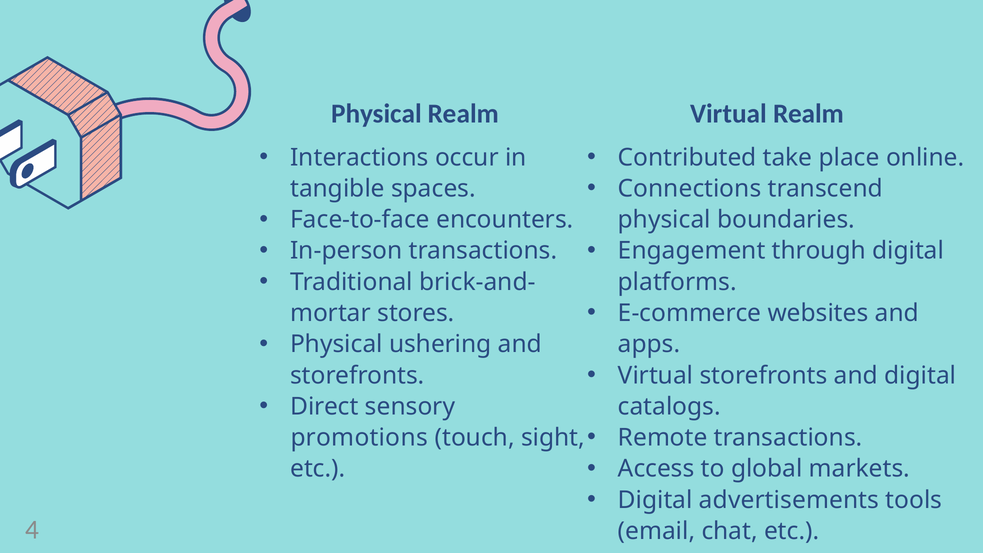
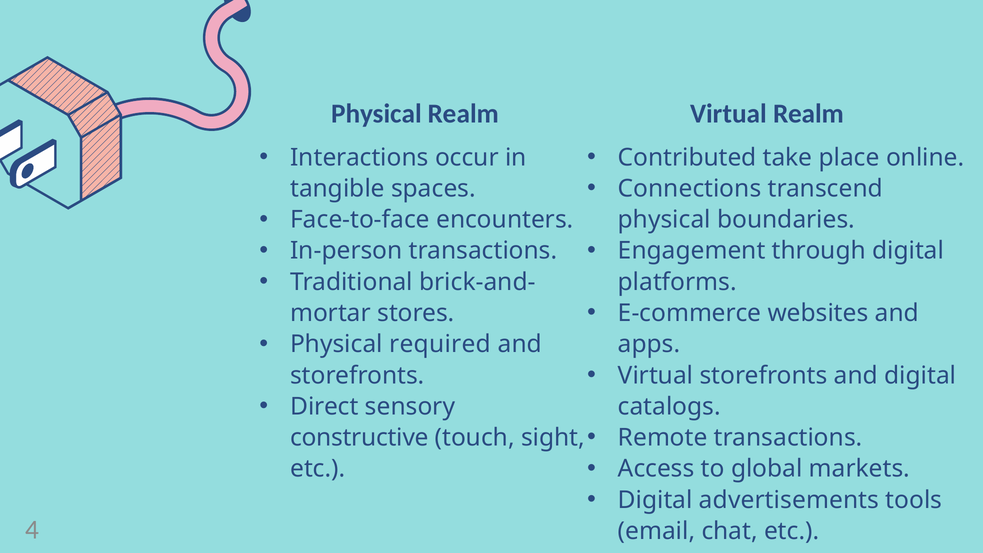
ushering: ushering -> required (440, 344)
promotions: promotions -> constructive (359, 438)
